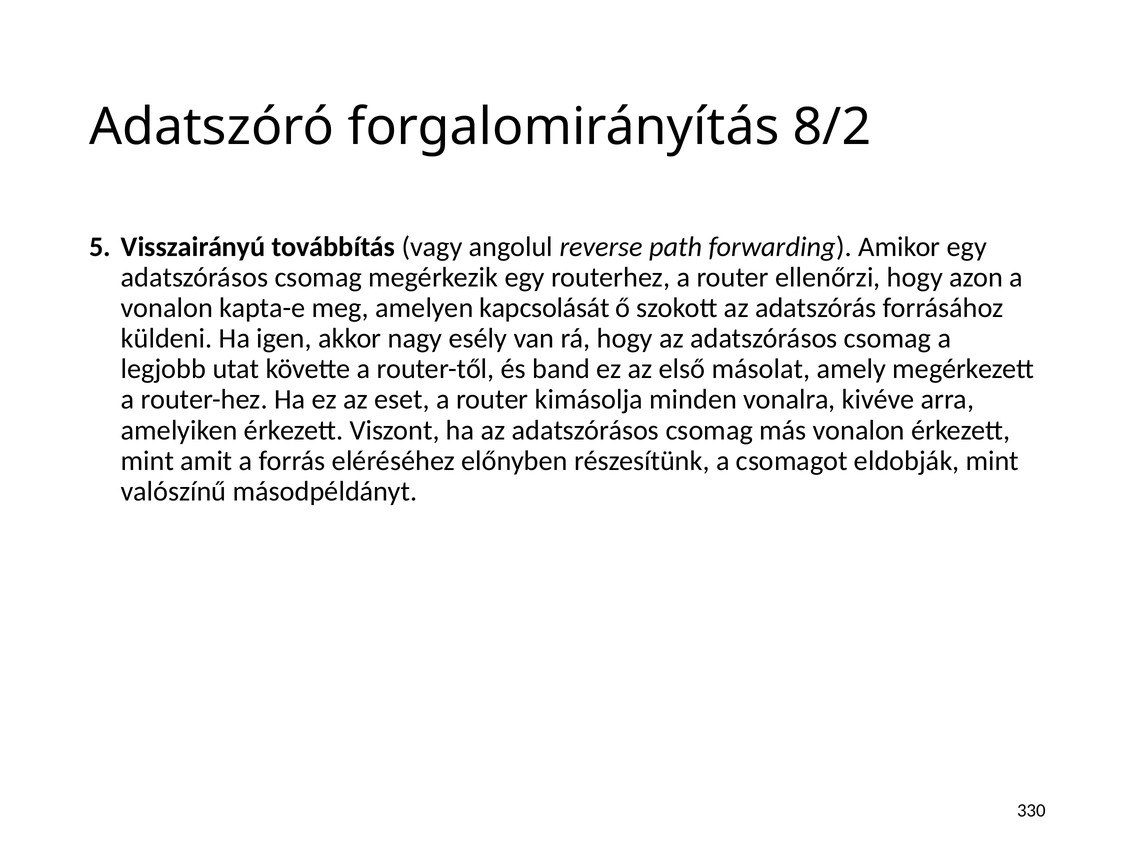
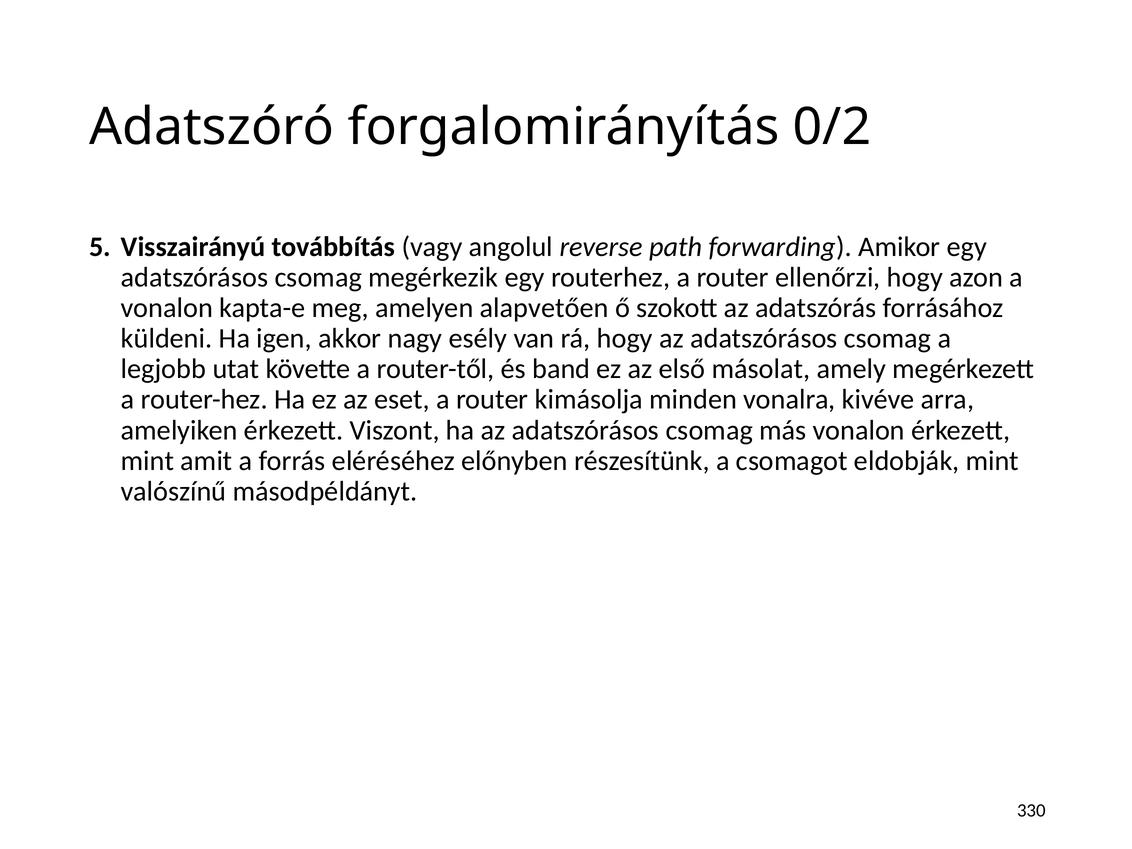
8/2: 8/2 -> 0/2 (832, 127)
kapcsolását: kapcsolását -> alapvetően (544, 308)
